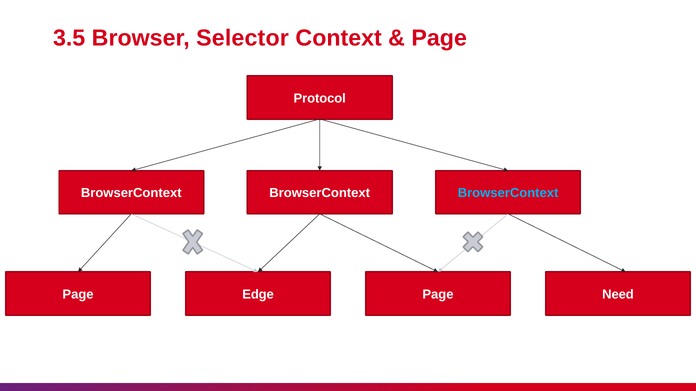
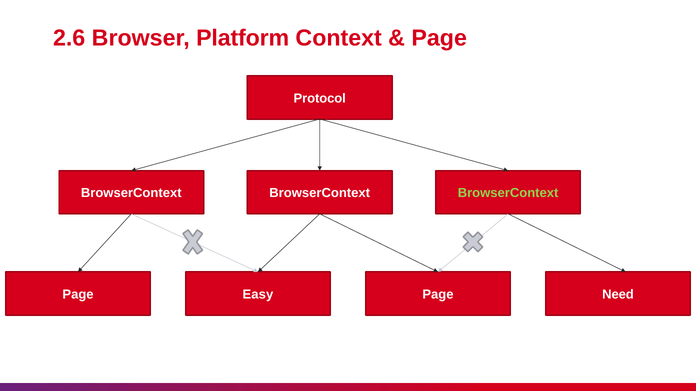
3.5: 3.5 -> 2.6 (69, 38)
Selector: Selector -> Platform (243, 38)
BrowserContext colour: light blue -> light green (508, 193)
Edge: Edge -> Easy (258, 295)
